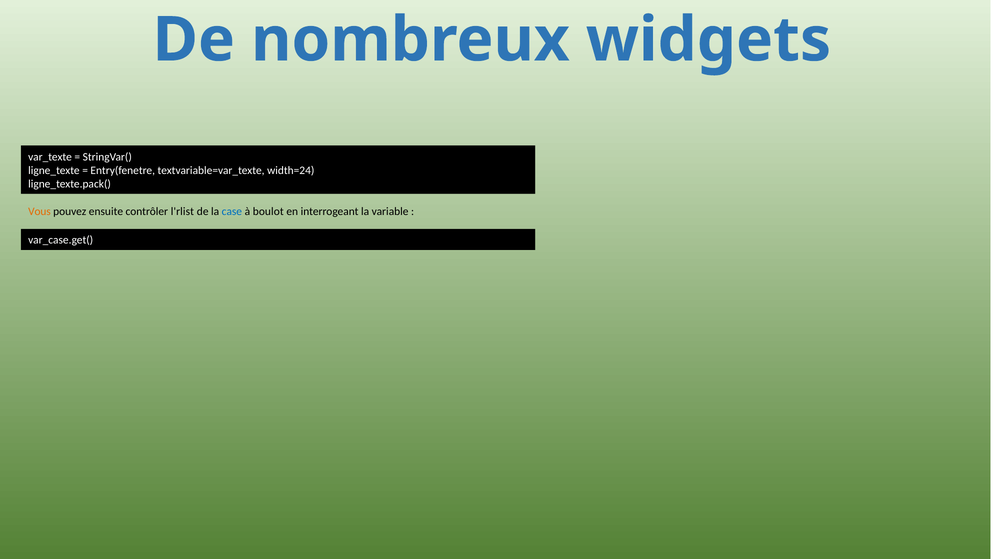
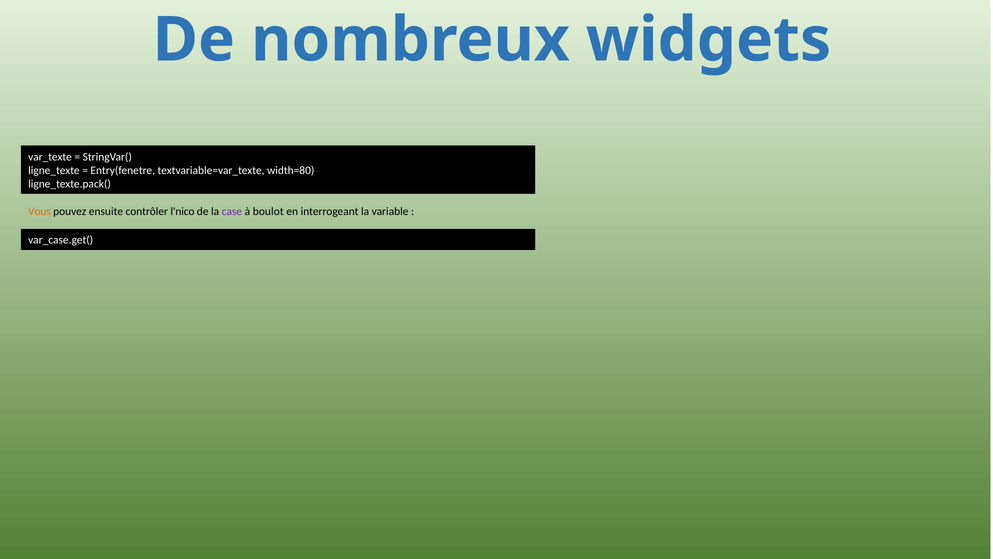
width=24: width=24 -> width=80 (291, 170)
l'rlist: l'rlist -> l'nico (183, 211)
case colour: blue -> purple (232, 211)
